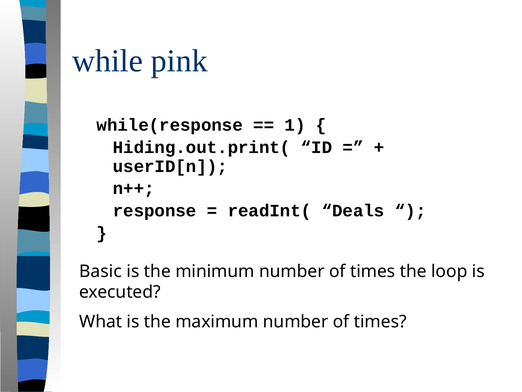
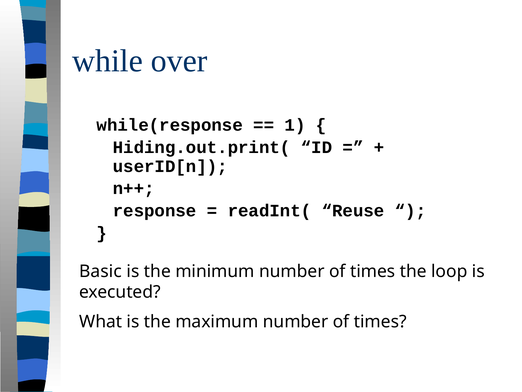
pink: pink -> over (179, 61)
Deals: Deals -> Reuse (353, 211)
